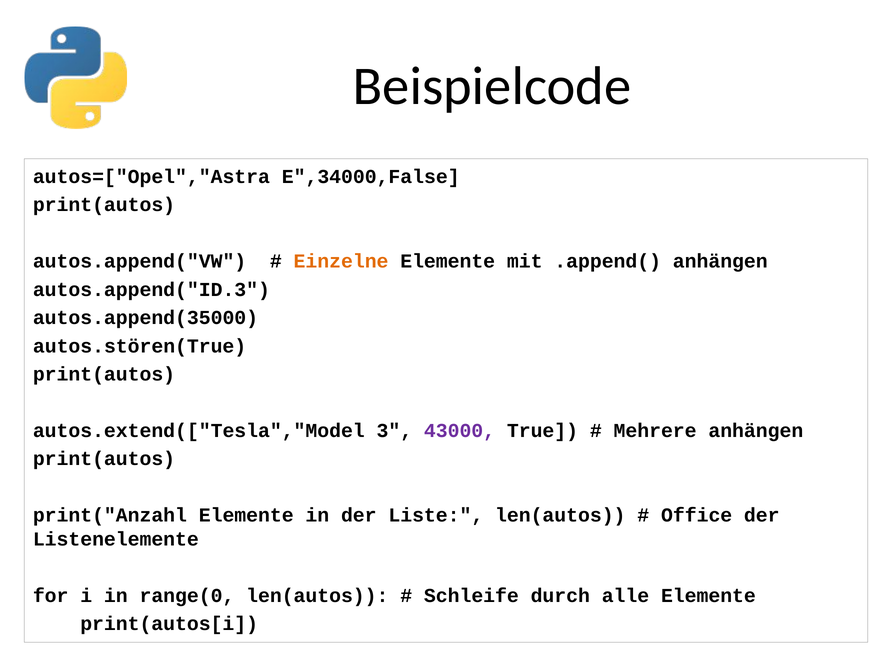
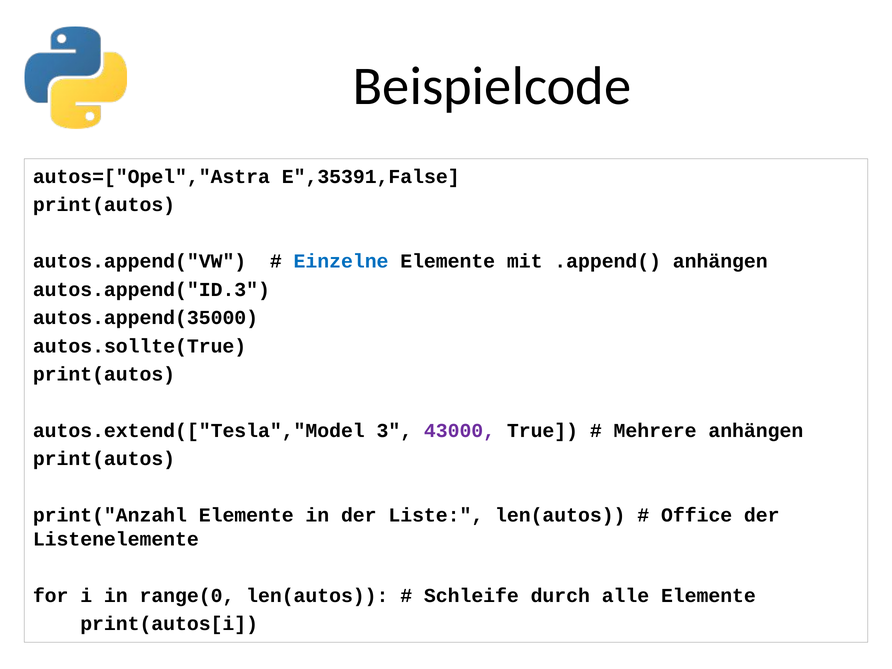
E",34000,False: E",34000,False -> E",35391,False (371, 177)
Einzelne colour: orange -> blue (341, 261)
autos.stören(True: autos.stören(True -> autos.sollte(True (140, 346)
